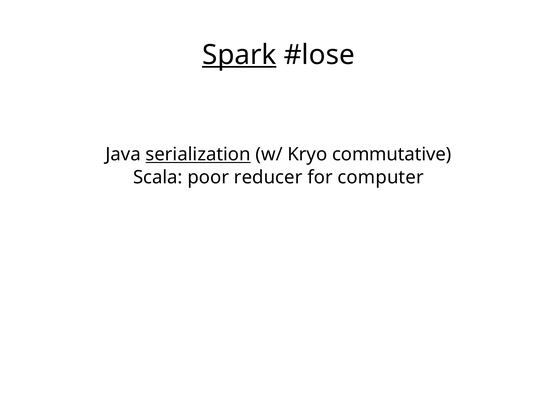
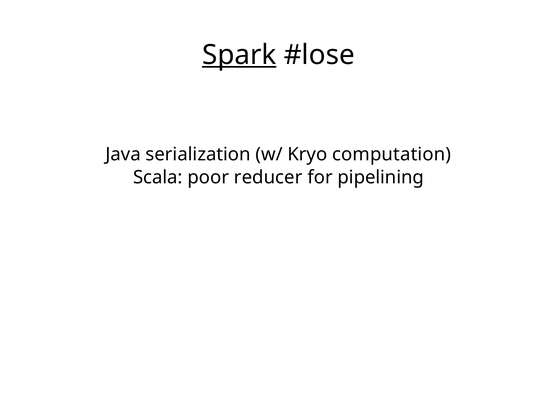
serialization underline: present -> none (198, 154)
commutative: commutative -> computation (392, 154)
computer: computer -> pipelining (381, 177)
